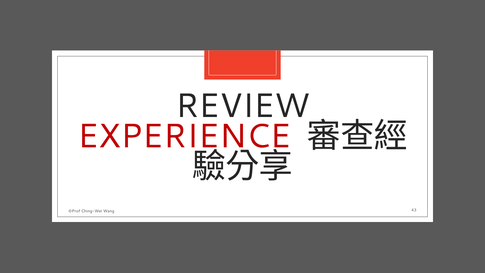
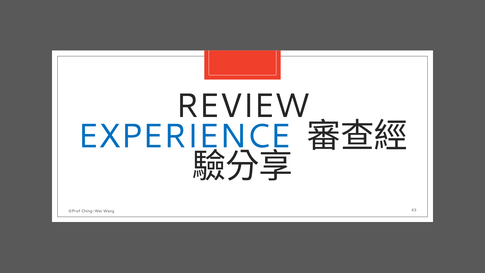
EXPERIENCE colour: red -> blue (184, 136)
